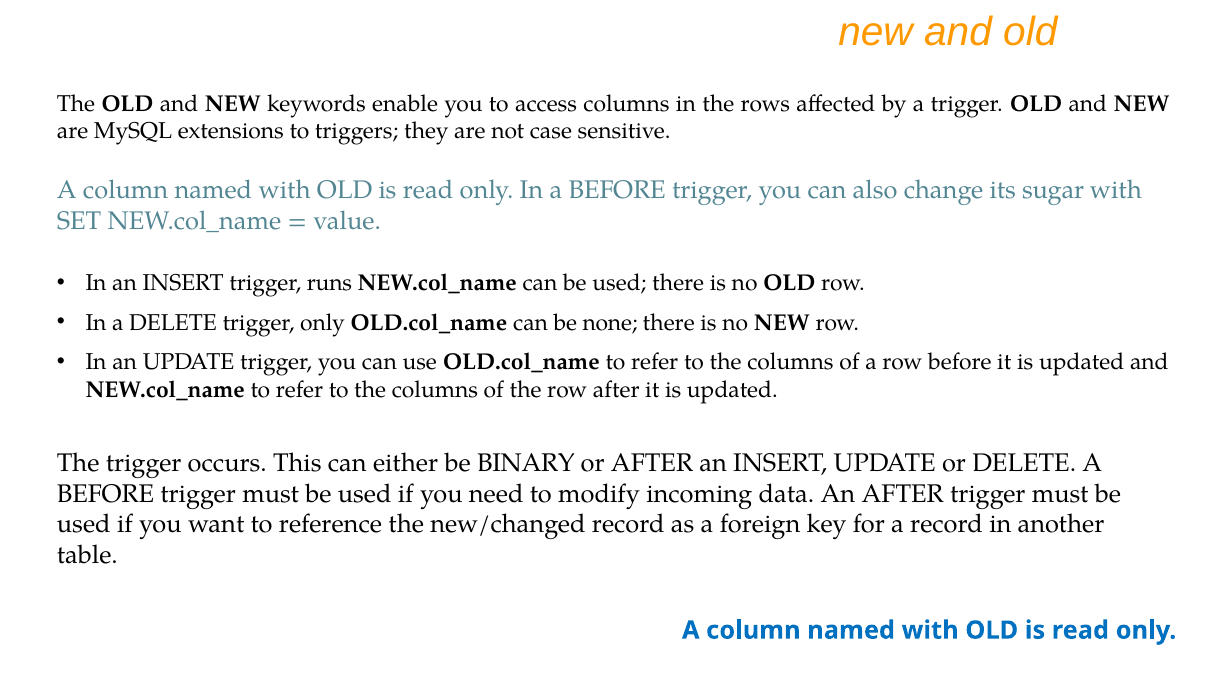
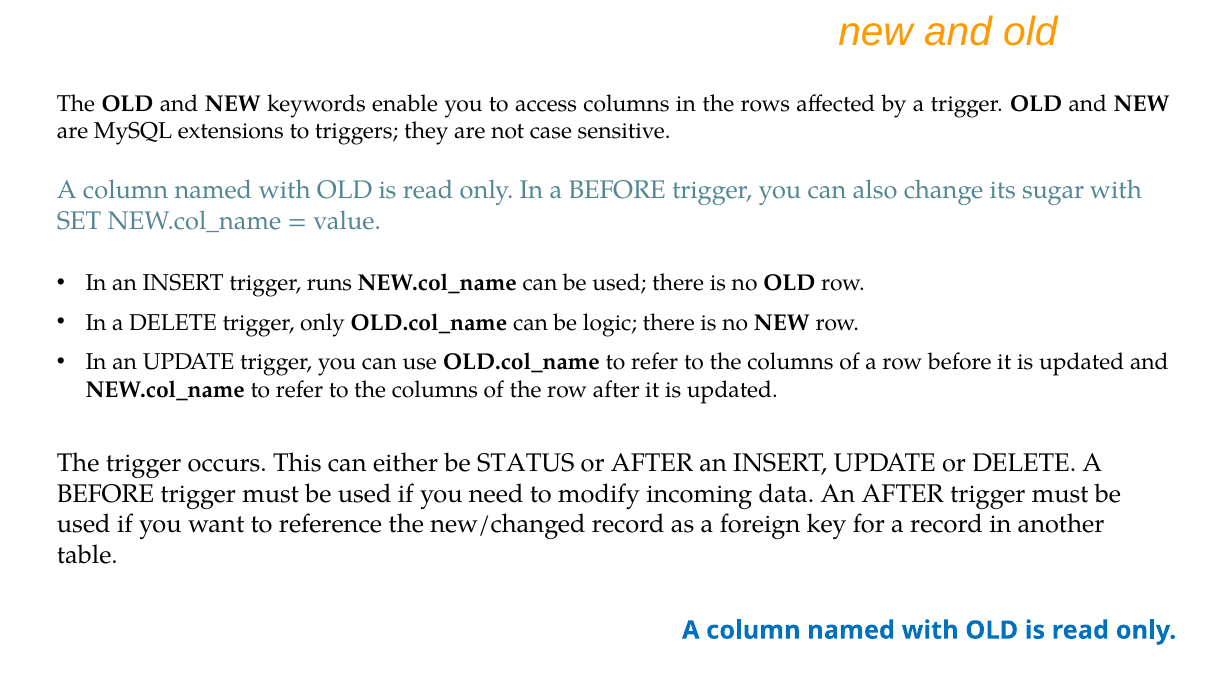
none: none -> logic (610, 322)
BINARY: BINARY -> STATUS (526, 463)
